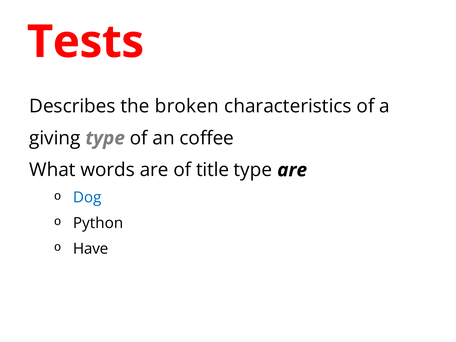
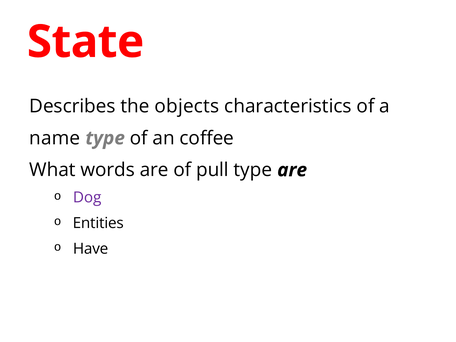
Tests: Tests -> State (86, 42)
broken: broken -> objects (187, 106)
giving: giving -> name (55, 138)
title: title -> pull (212, 170)
Dog colour: blue -> purple (87, 198)
Python: Python -> Entities (98, 223)
